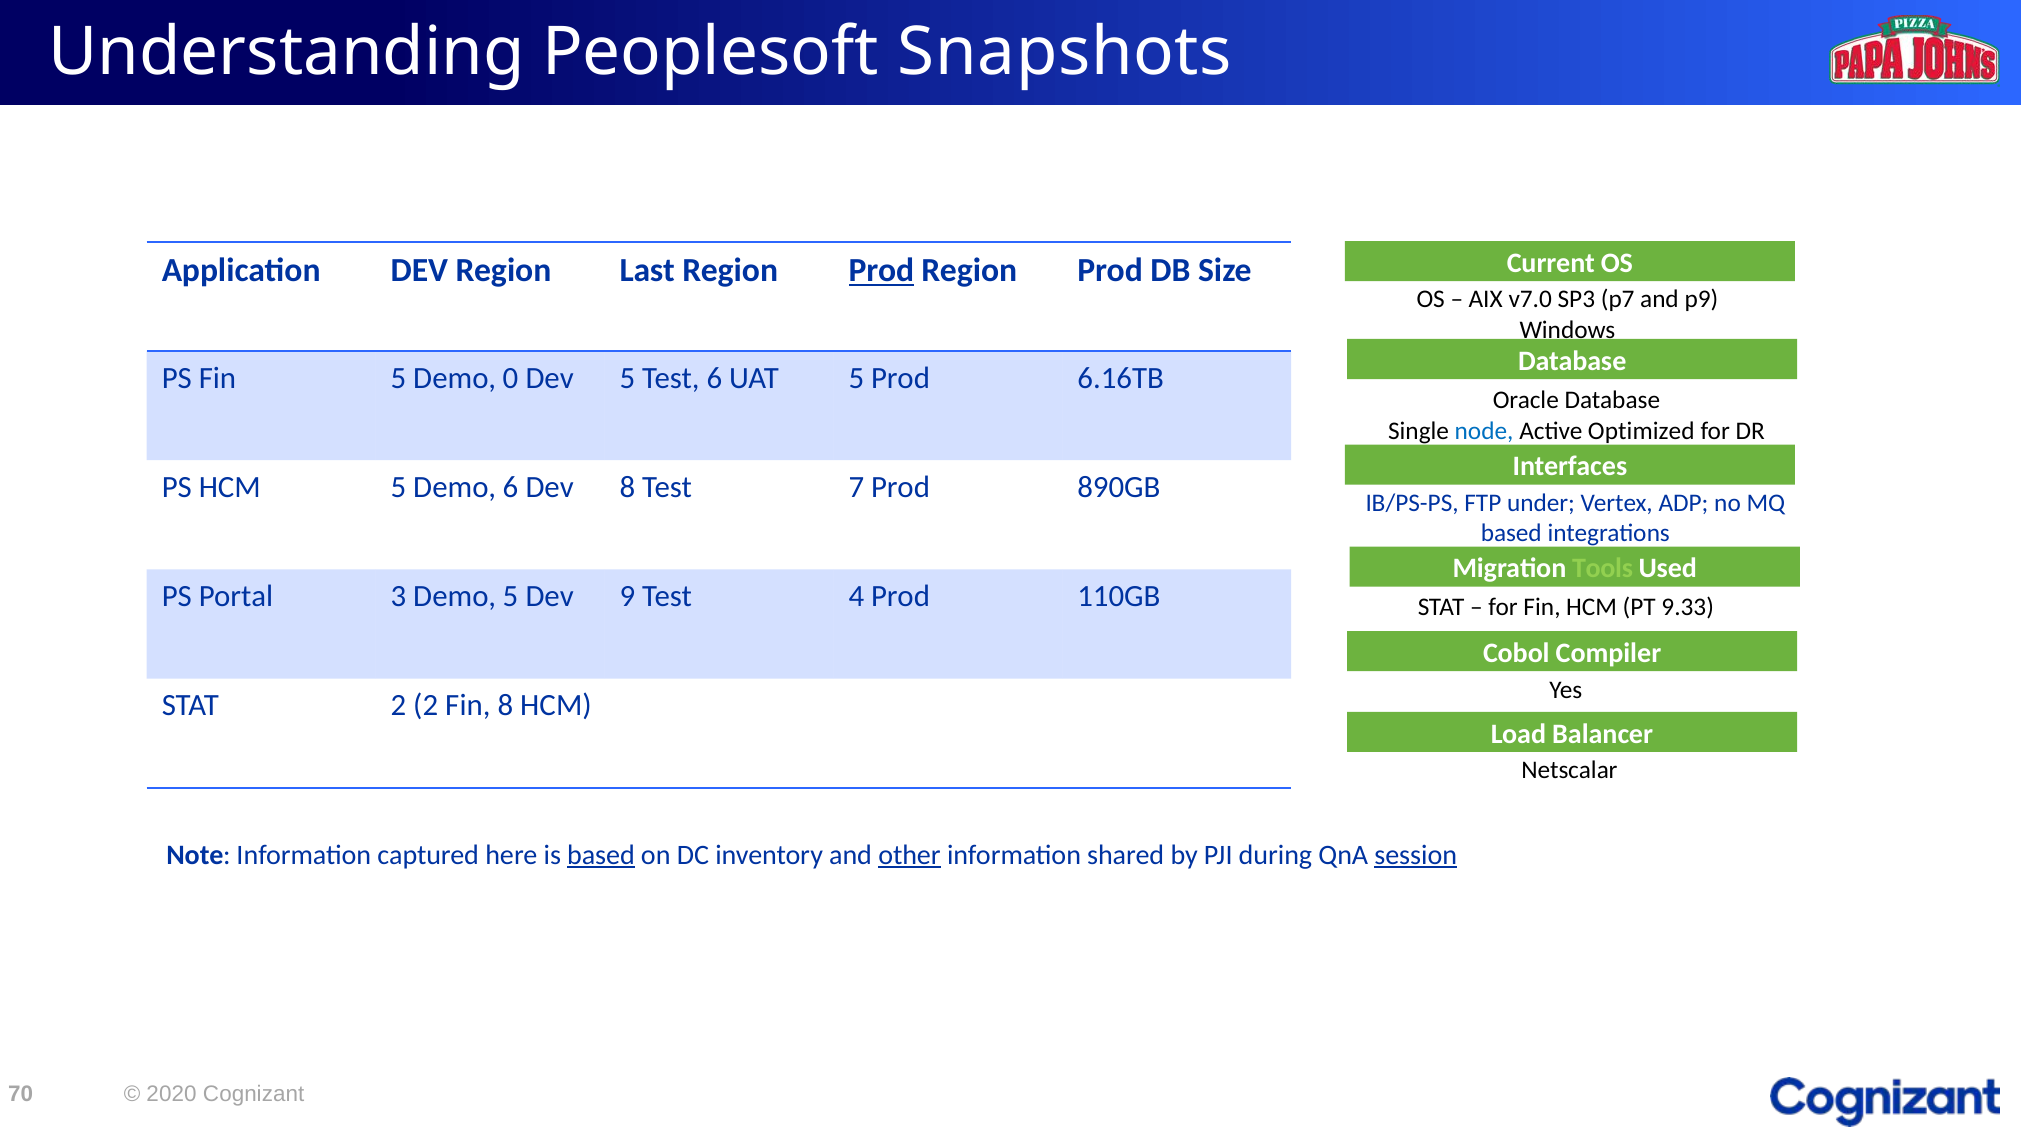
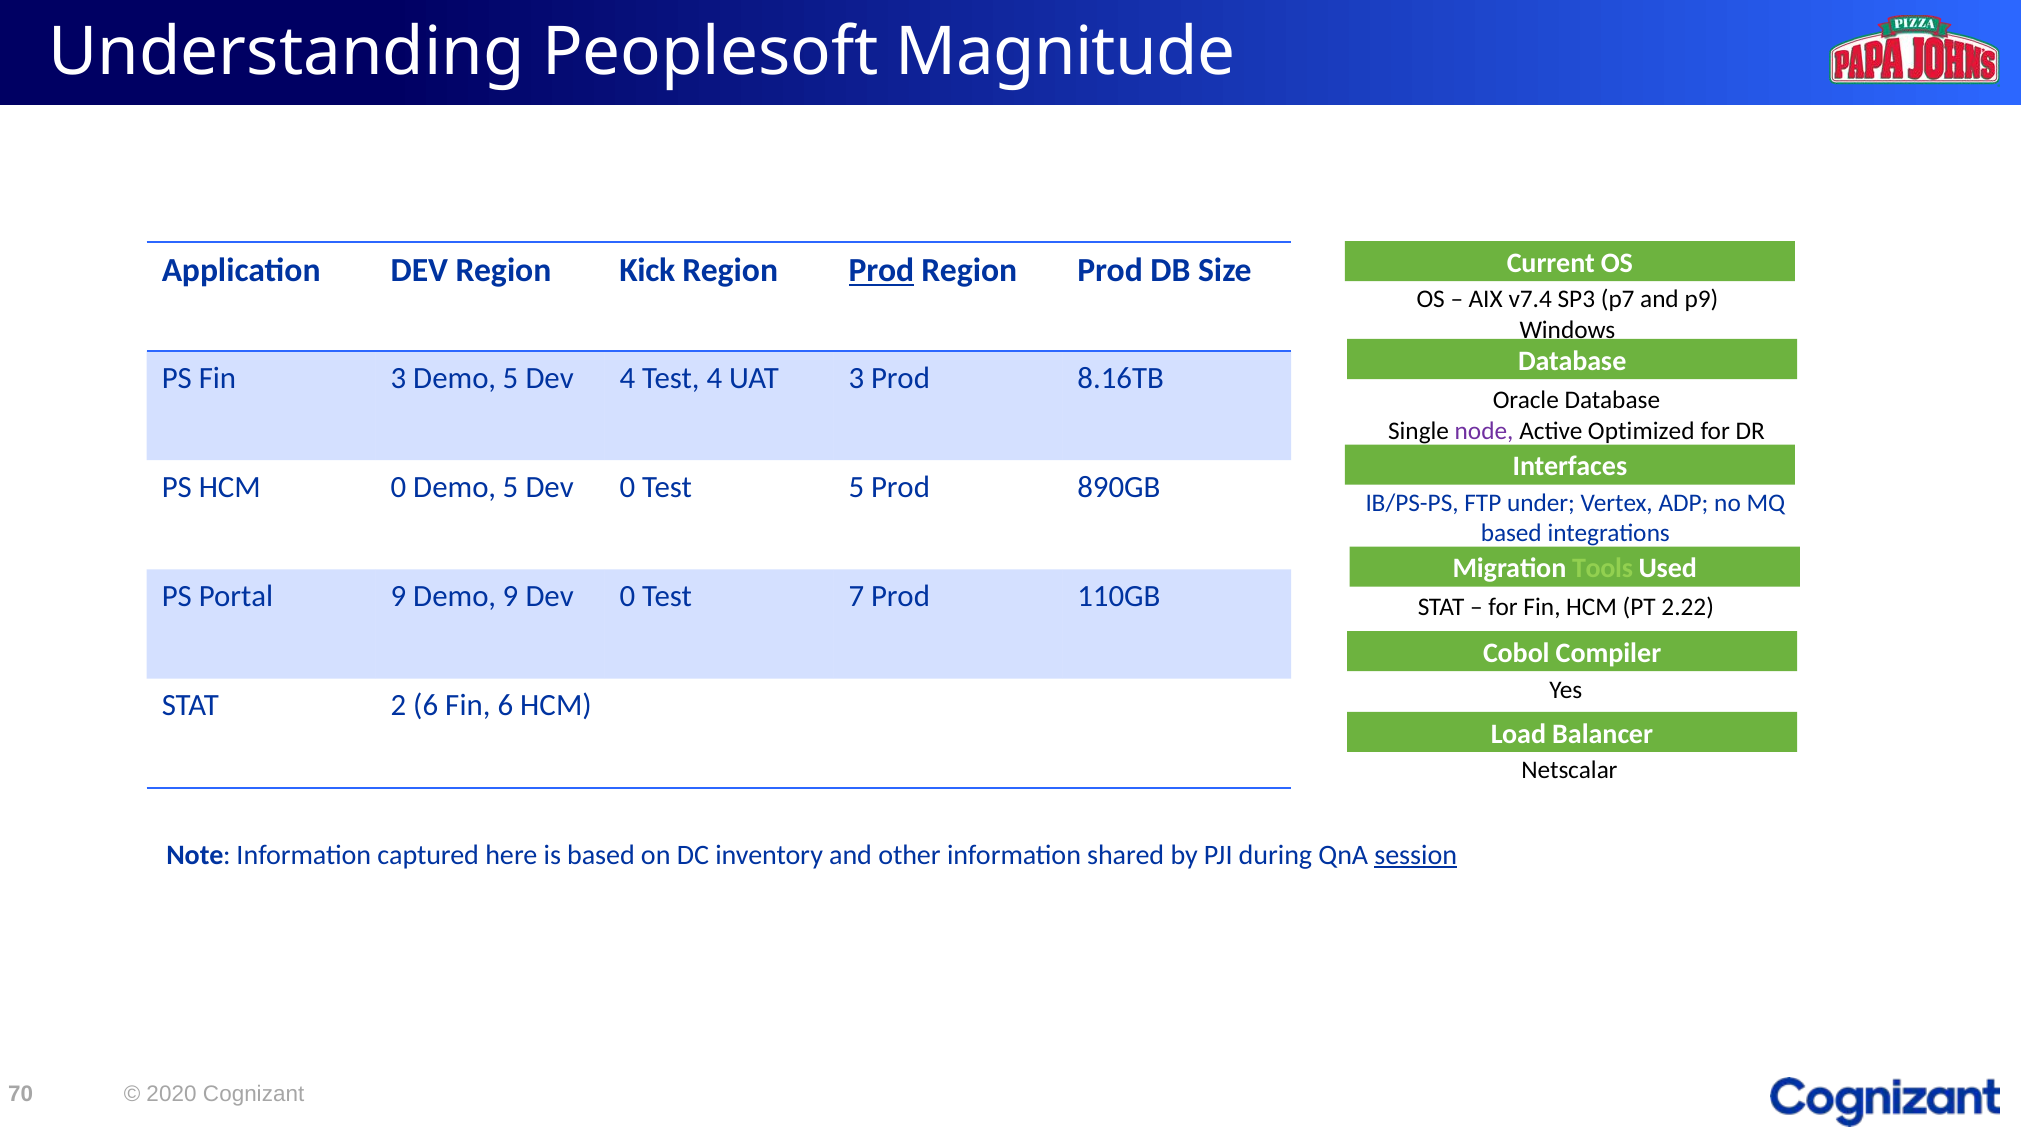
Snapshots: Snapshots -> Magnitude (1066, 52)
Last: Last -> Kick (647, 270)
v7.0: v7.0 -> v7.4 (1530, 299)
Fin 5: 5 -> 3 (398, 378)
0: 0 -> 5 (511, 378)
Dev 5: 5 -> 4 (627, 378)
Test 6: 6 -> 4 (714, 378)
UAT 5: 5 -> 3 (856, 378)
6.16TB: 6.16TB -> 8.16TB (1121, 378)
node colour: blue -> purple (1484, 431)
HCM 5: 5 -> 0 (398, 487)
6: 6 -> 5 (511, 487)
8: 8 -> 0 (627, 487)
Test 7: 7 -> 5 (856, 487)
Portal 3: 3 -> 9 (398, 596)
Demo 5: 5 -> 9 (511, 596)
9: 9 -> 0 (627, 596)
4: 4 -> 7 (856, 596)
9.33: 9.33 -> 2.22 (1688, 607)
2 2: 2 -> 6 (426, 706)
Fin 8: 8 -> 6 (505, 706)
based underline: present -> none (601, 855)
other underline: present -> none (909, 855)
